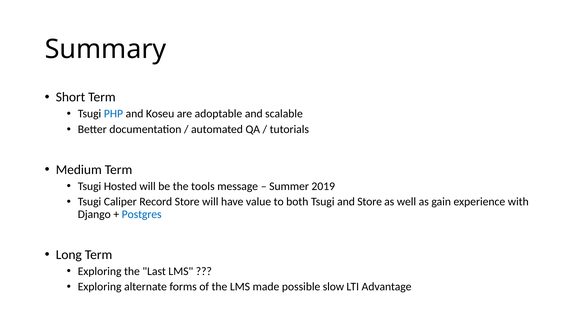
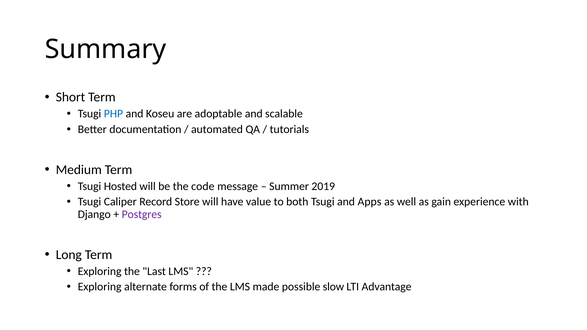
tools: tools -> code (203, 186)
and Store: Store -> Apps (369, 202)
Postgres colour: blue -> purple (142, 214)
